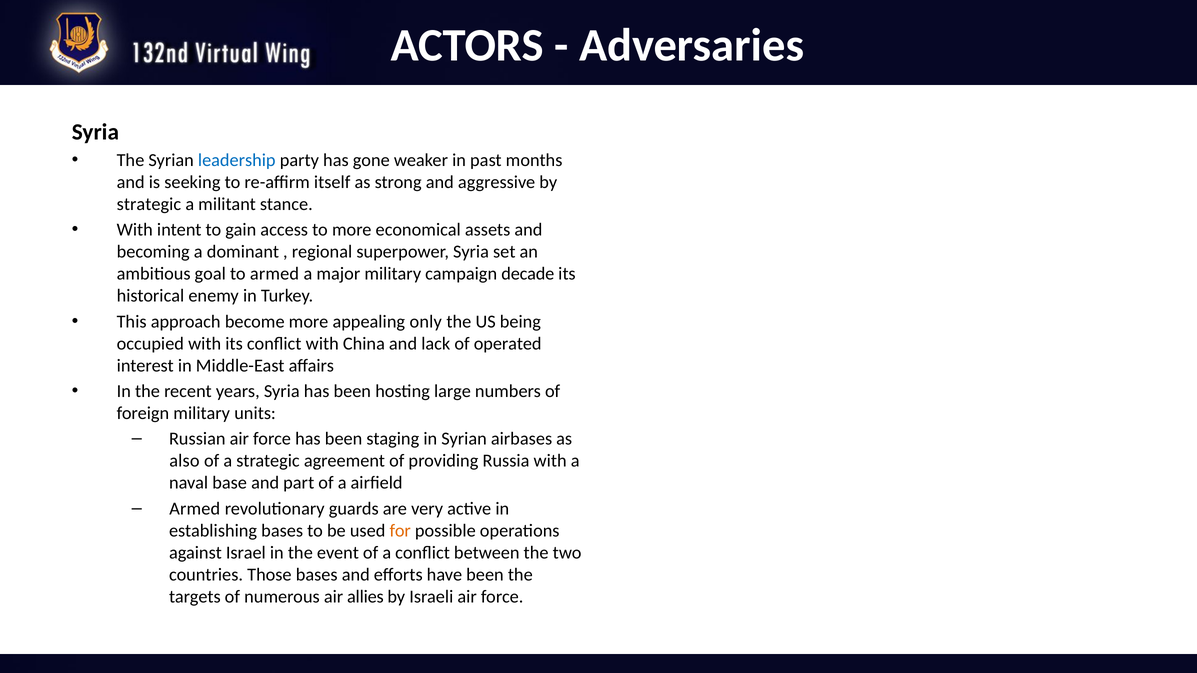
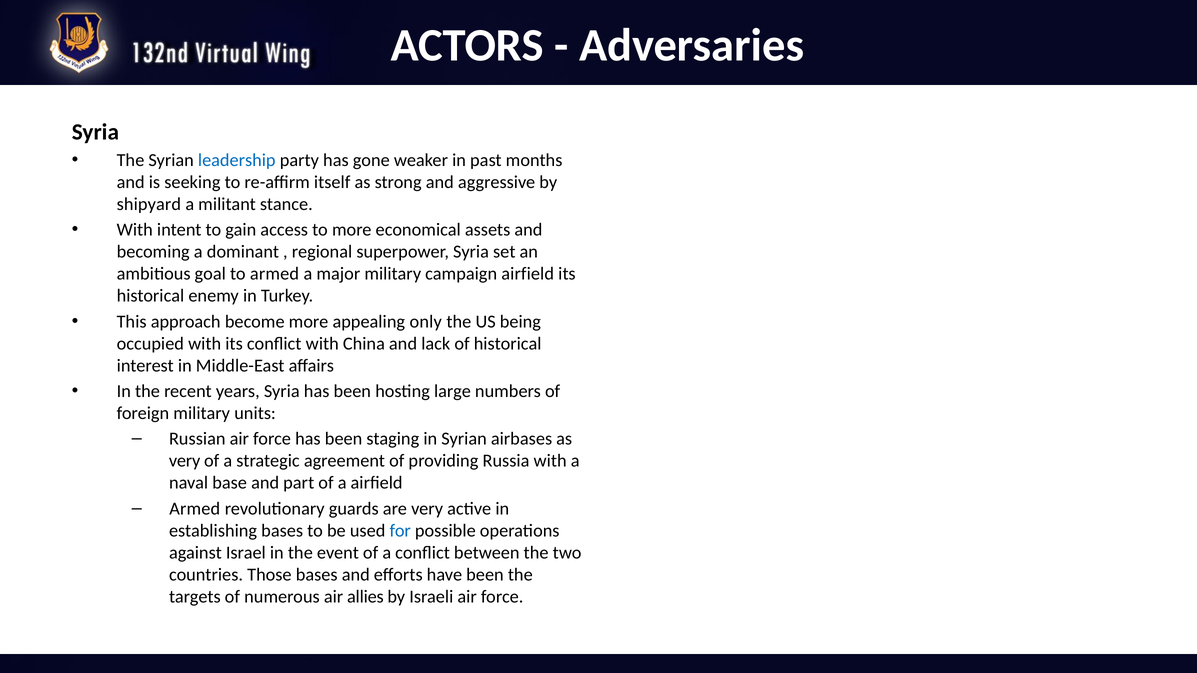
strategic: strategic -> shipyard (149, 204)
campaign decade: decade -> airfield (528, 274)
of operated: operated -> historical (508, 344)
also: also -> very (185, 461)
for colour: orange -> blue (400, 531)
